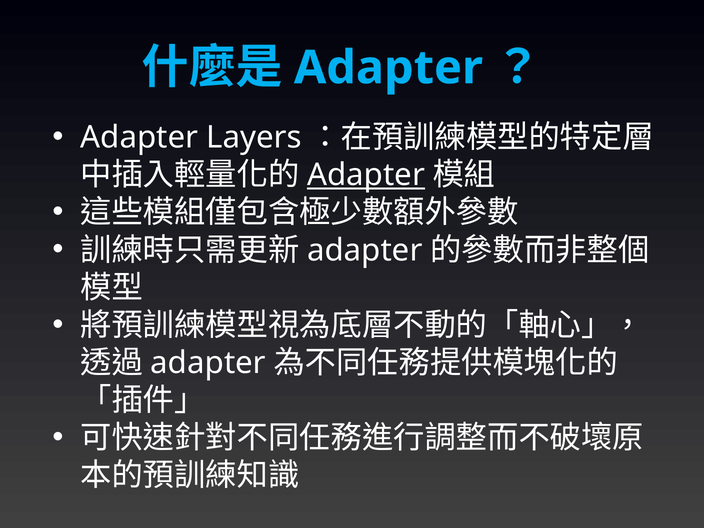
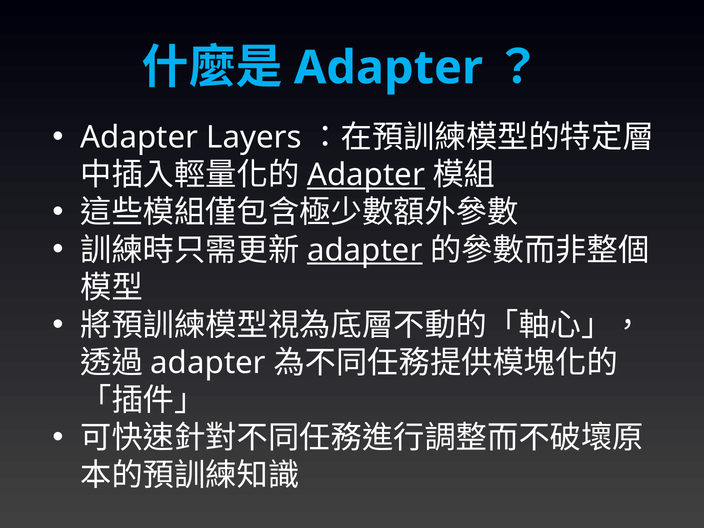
adapter underline: none -> present (365, 250)
